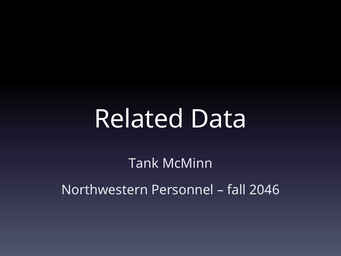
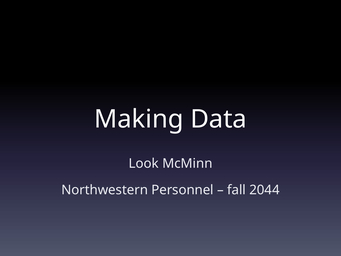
Related: Related -> Making (139, 119)
Tank: Tank -> Look (144, 163)
2046: 2046 -> 2044 (264, 190)
